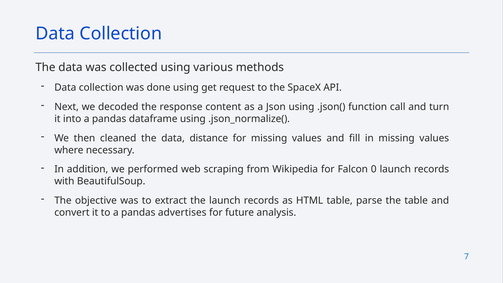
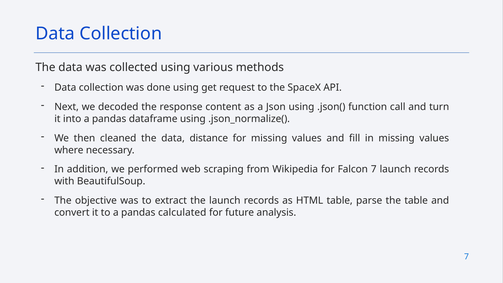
Falcon 0: 0 -> 7 (374, 169)
advertises: advertises -> calculated (182, 212)
